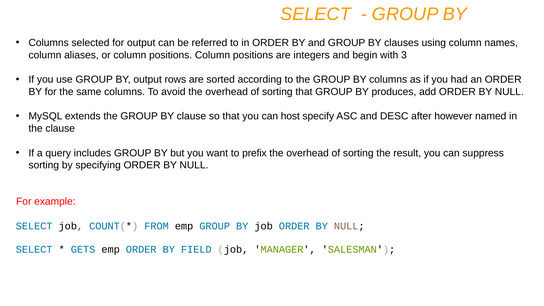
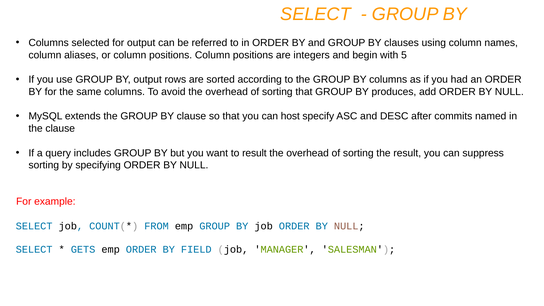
3: 3 -> 5 (404, 55)
however: however -> commits (453, 116)
to prefix: prefix -> result (254, 153)
